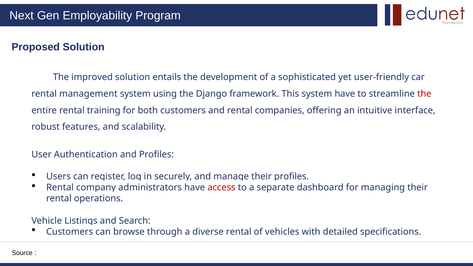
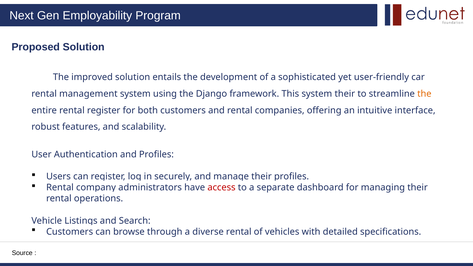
system have: have -> their (345, 94)
the colour: red -> orange (424, 94)
rental training: training -> register (104, 110)
